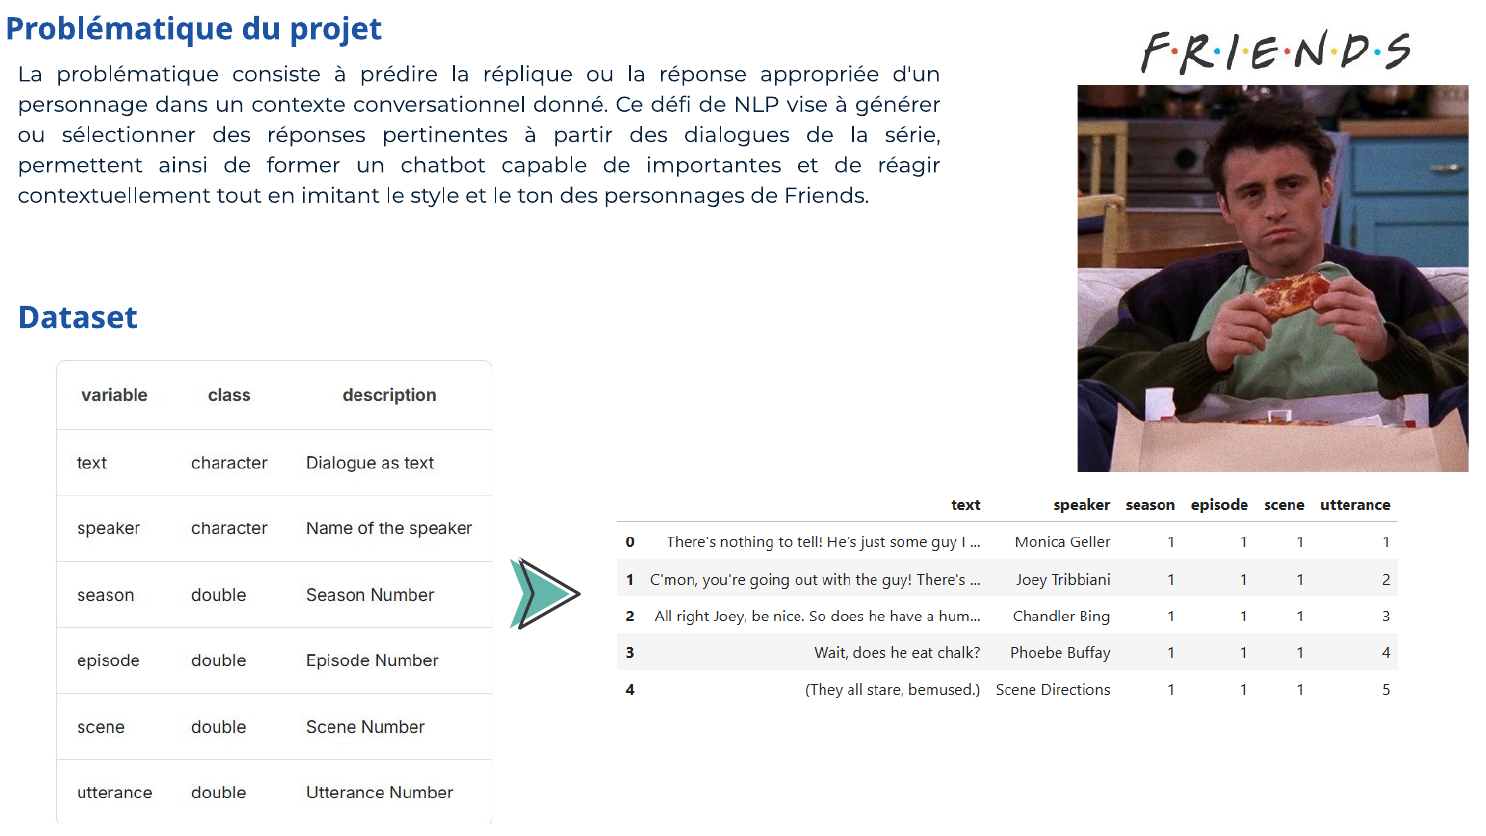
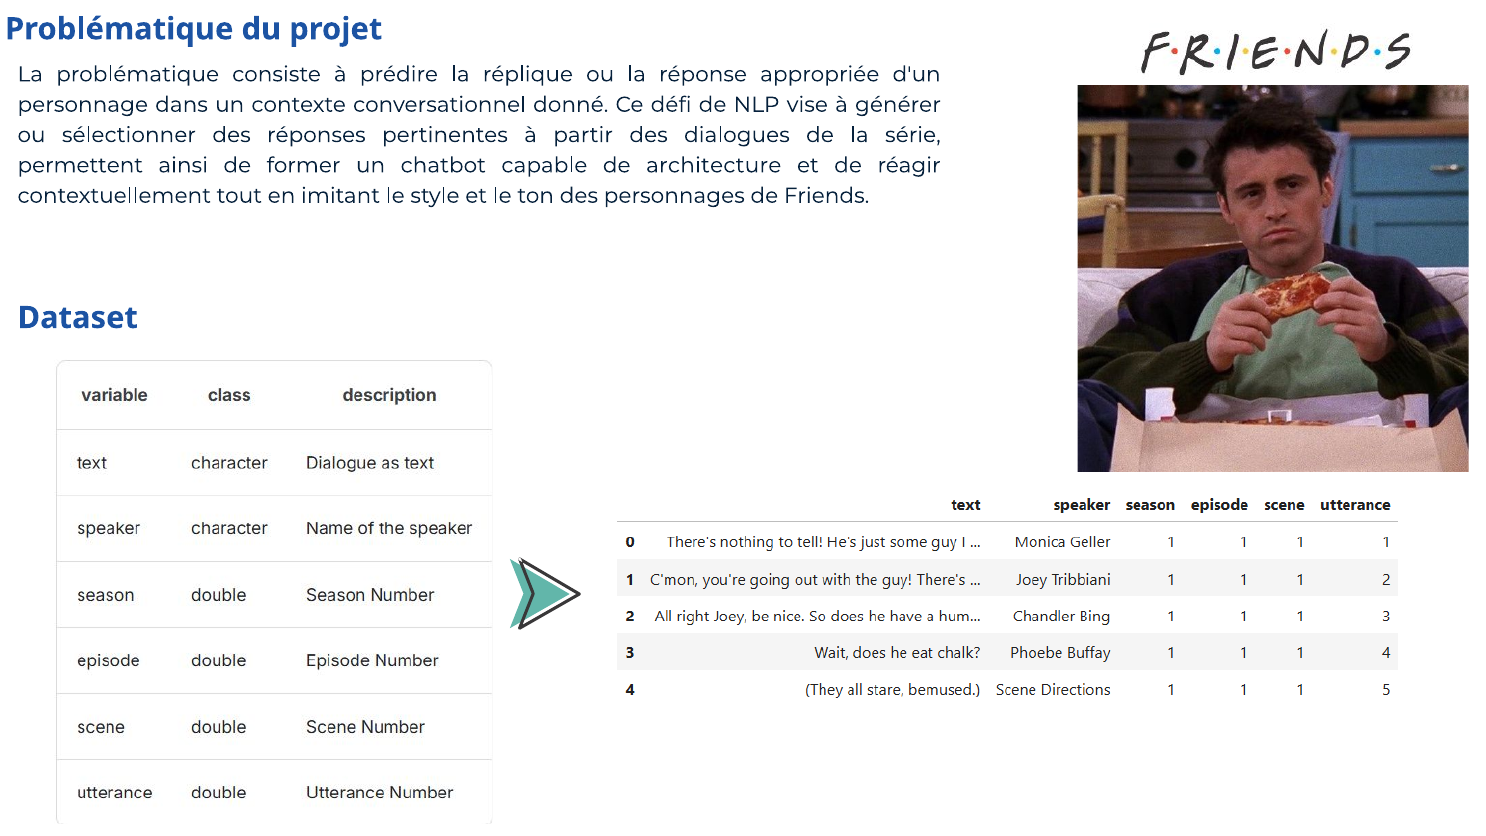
importantes: importantes -> architecture (714, 165)
